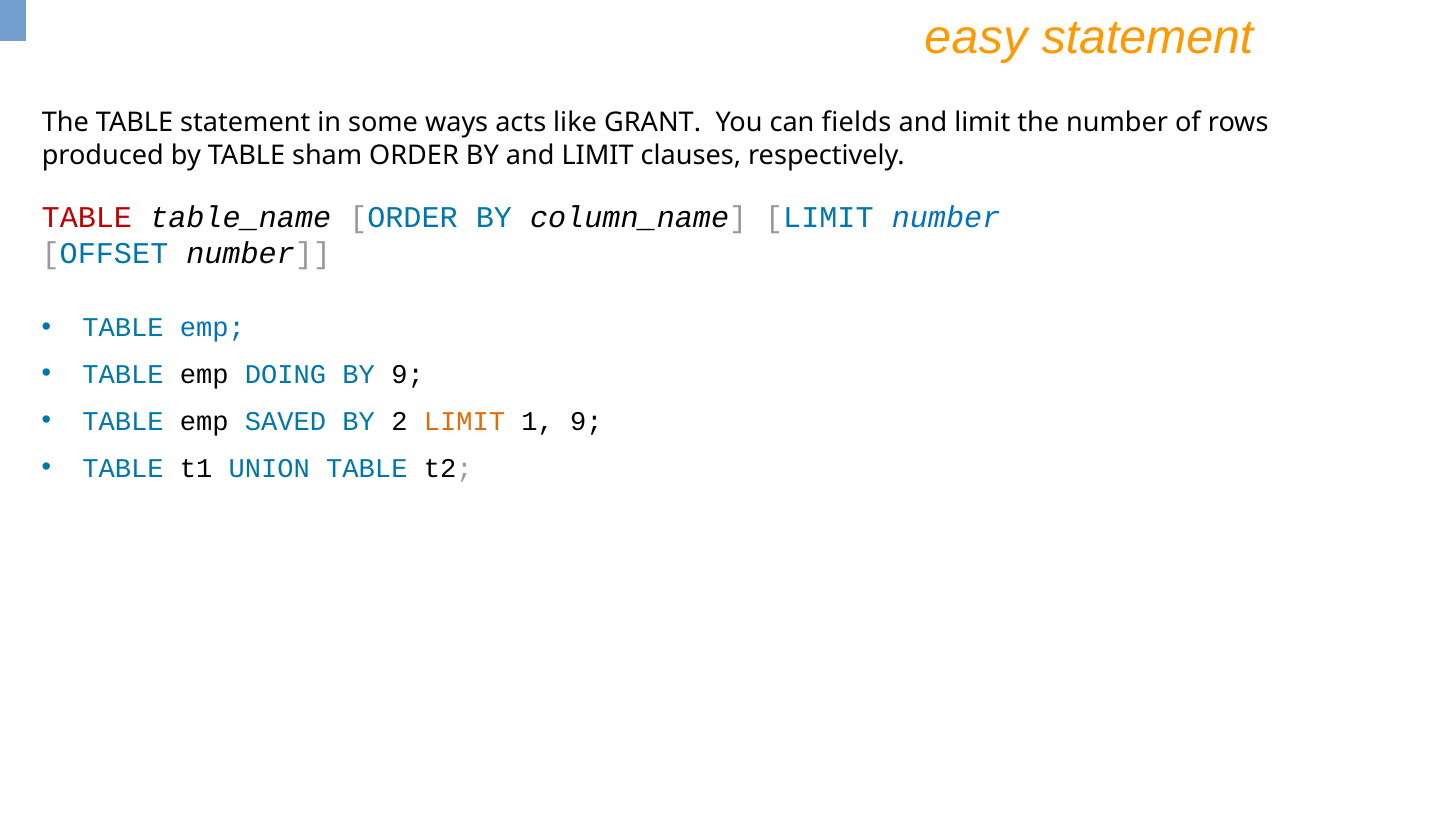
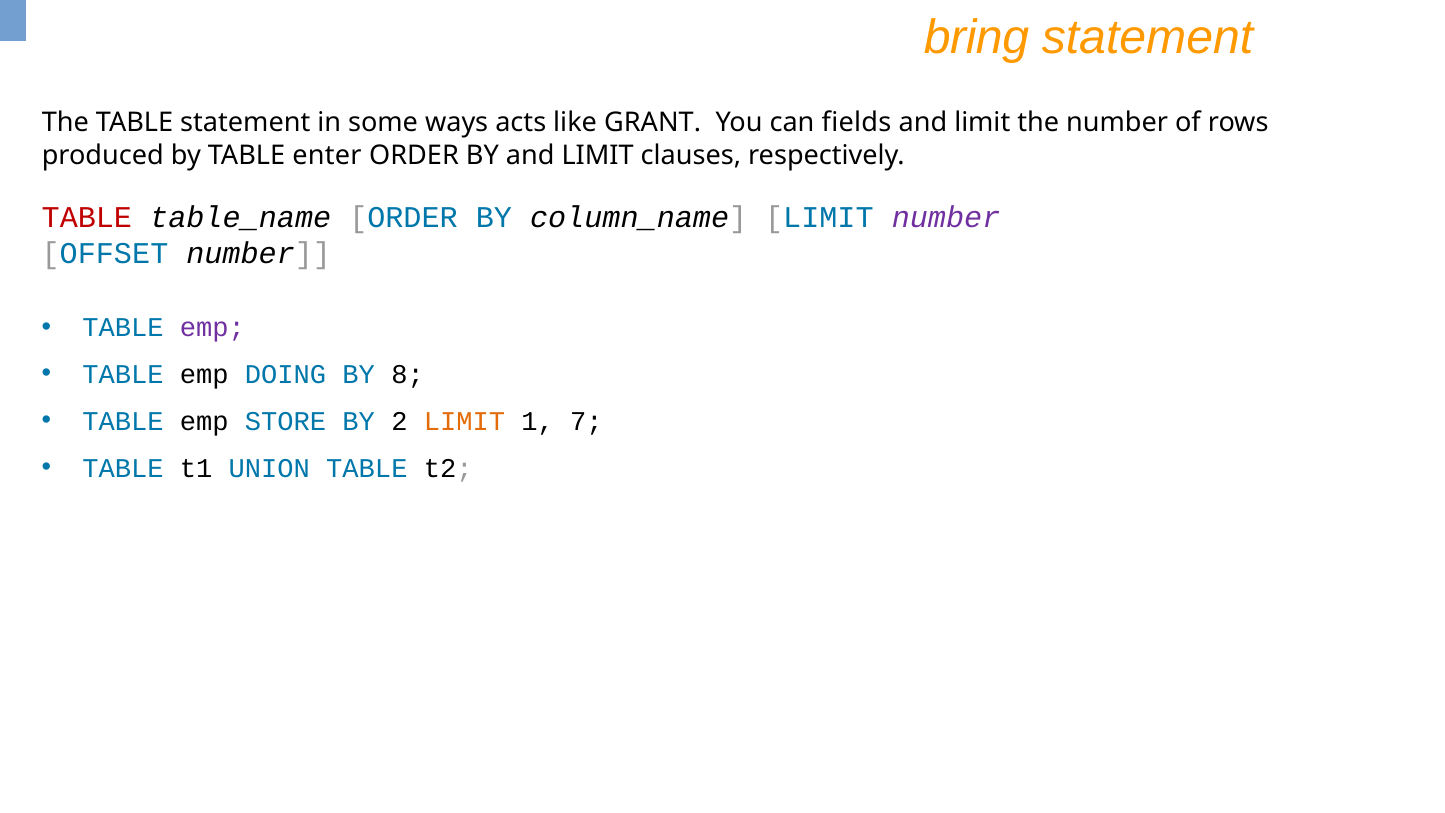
easy: easy -> bring (976, 38)
sham: sham -> enter (327, 155)
number colour: blue -> purple (946, 217)
emp colour: blue -> purple (212, 327)
BY 9: 9 -> 8 (408, 374)
SAVED: SAVED -> STORE (286, 421)
1 9: 9 -> 7 (586, 421)
